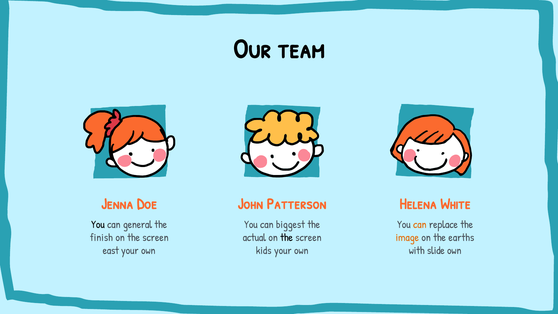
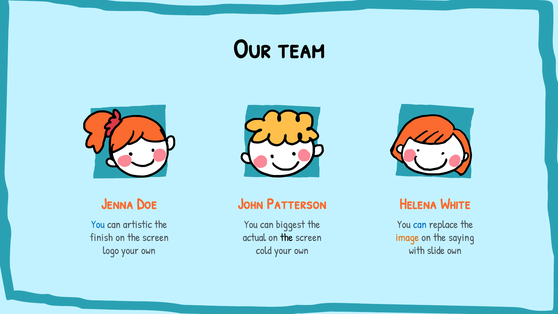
You colour: black -> blue (98, 224)
general: general -> artistic (138, 224)
can colour: orange -> blue (420, 224)
earths: earths -> saying (461, 237)
east: east -> logo (111, 250)
kids: kids -> cold (264, 250)
